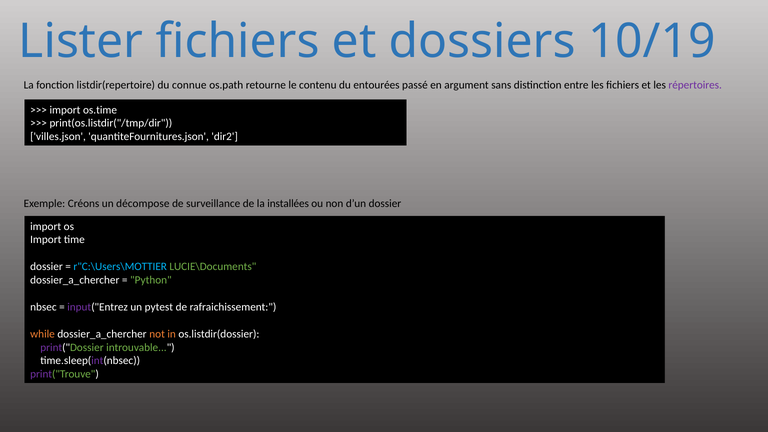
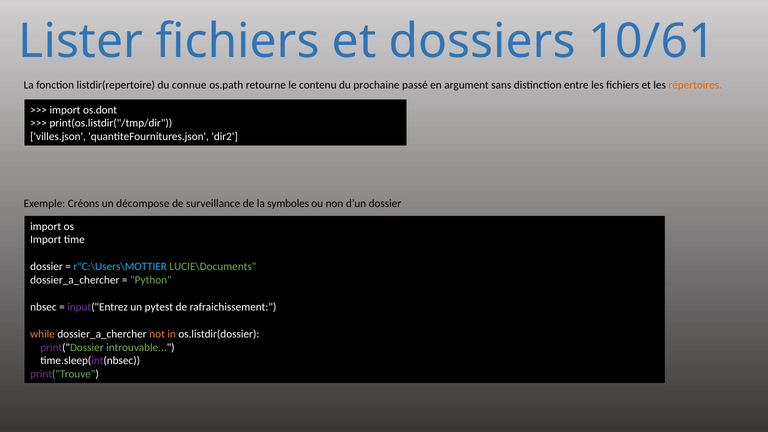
10/19: 10/19 -> 10/61 (652, 41)
entourées: entourées -> prochaine (376, 85)
répertoires colour: purple -> orange (695, 85)
os.time: os.time -> os.dont (100, 110)
installées: installées -> symboles (288, 203)
